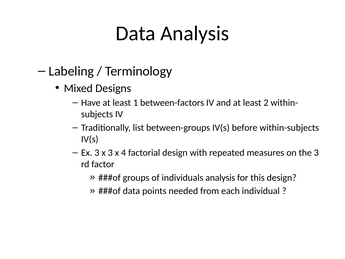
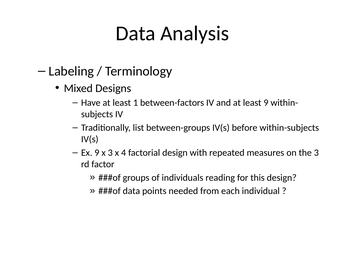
least 2: 2 -> 9 (266, 103)
Ex 3: 3 -> 9 (97, 152)
individuals analysis: analysis -> reading (220, 177)
